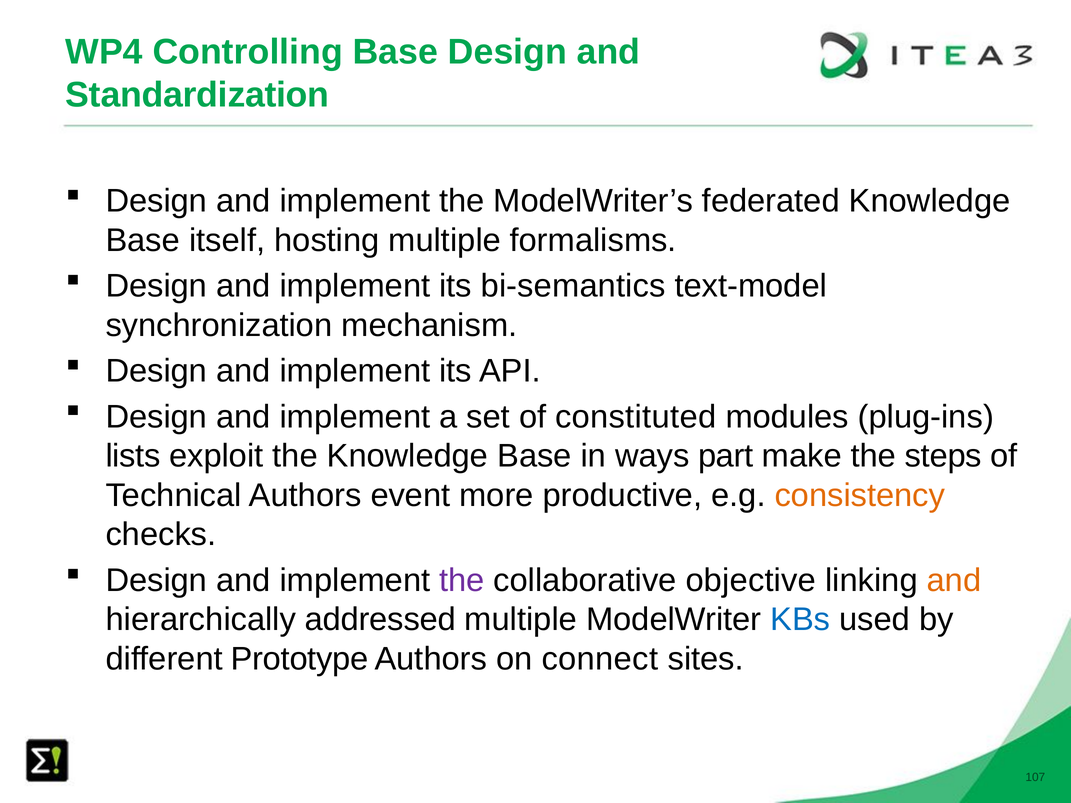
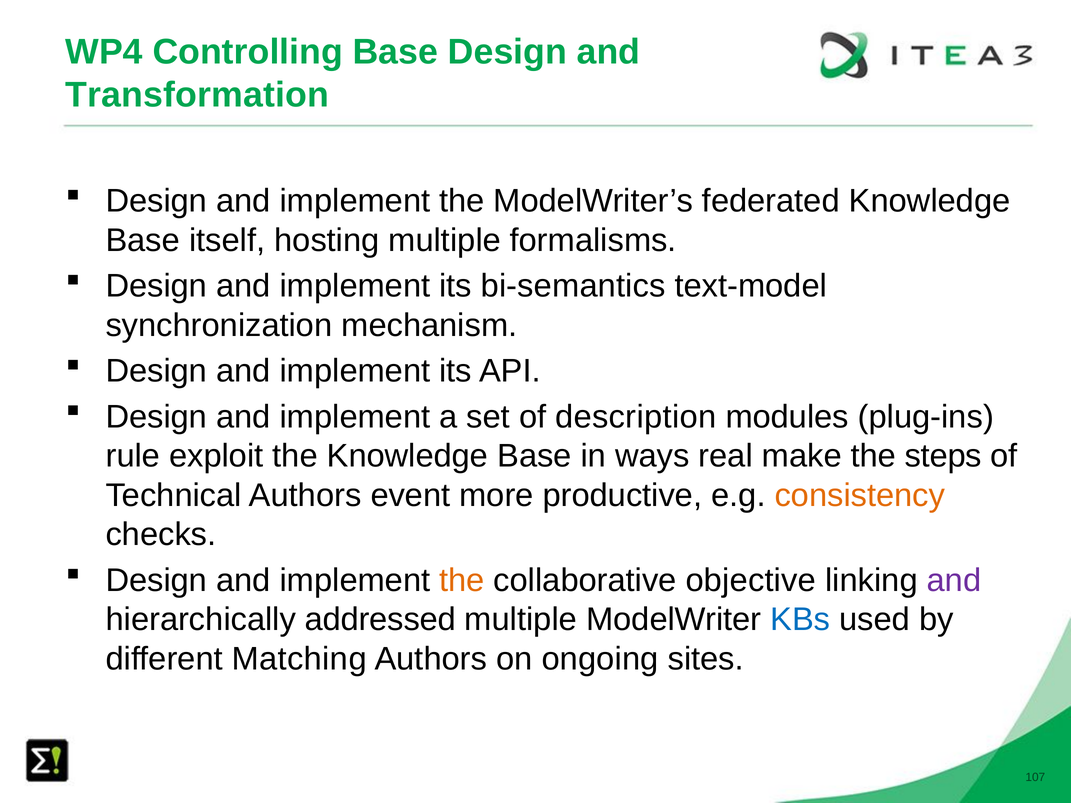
Standardization: Standardization -> Transformation (197, 95)
constituted: constituted -> description (636, 417)
lists: lists -> rule (133, 456)
part: part -> real (726, 456)
the colour: purple -> orange (462, 581)
and colour: orange -> purple (954, 581)
Prototype: Prototype -> Matching (299, 659)
connect: connect -> ongoing (600, 659)
